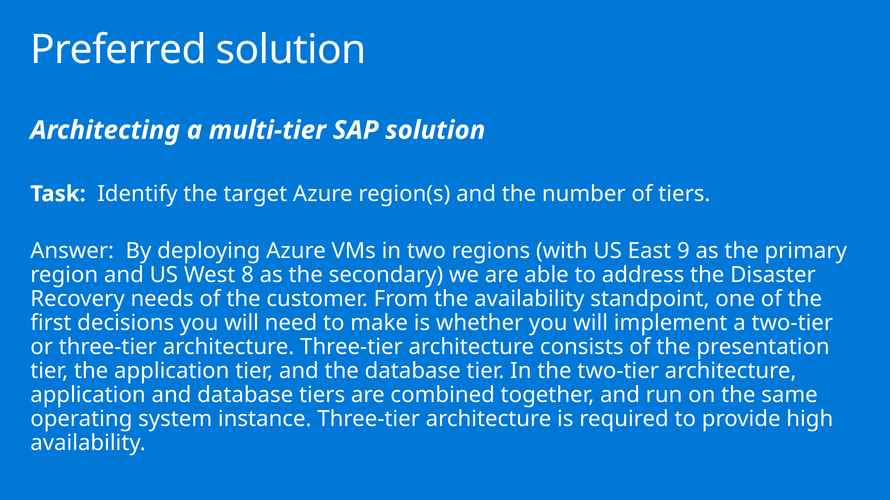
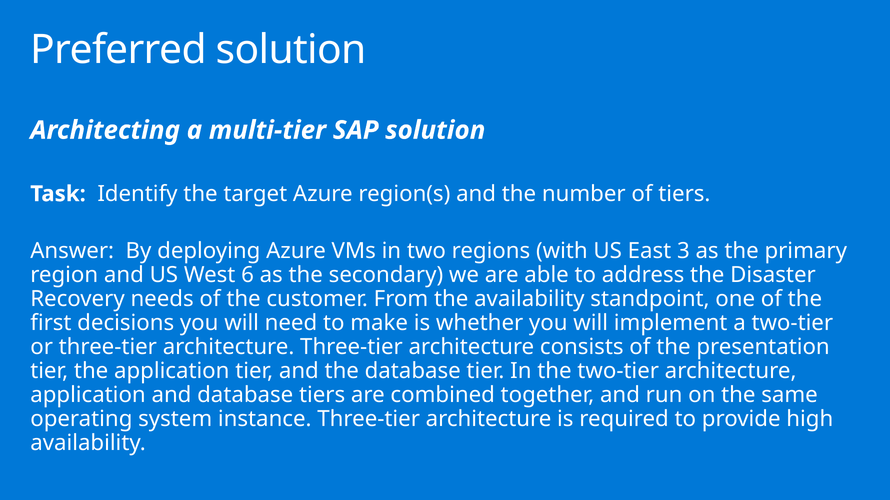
9: 9 -> 3 (683, 251)
8: 8 -> 6 (248, 275)
